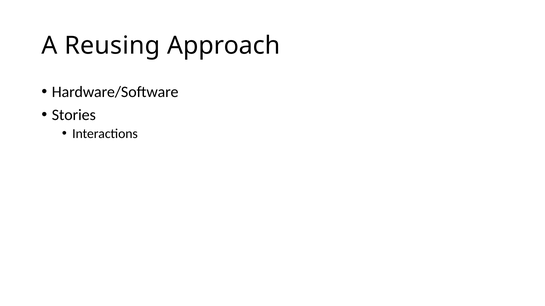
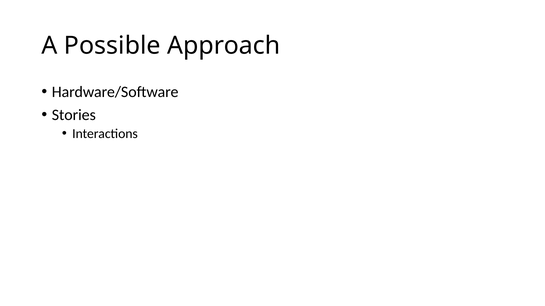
Reusing: Reusing -> Possible (112, 46)
